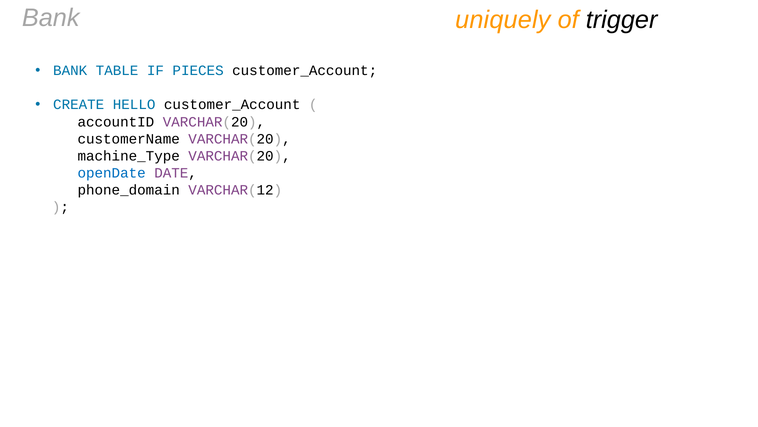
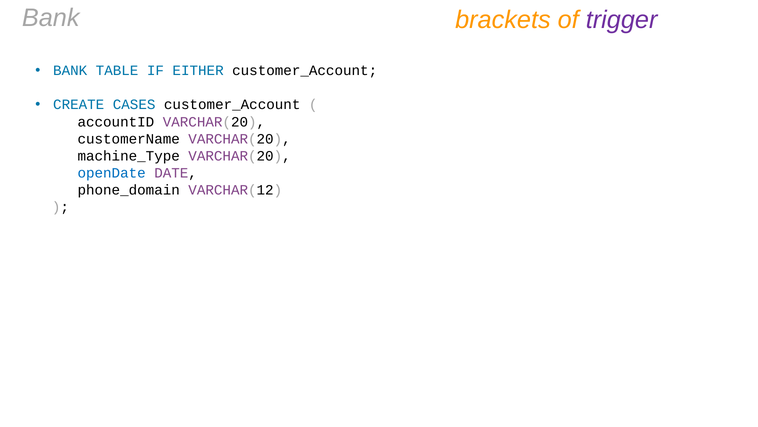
uniquely: uniquely -> brackets (503, 20)
trigger colour: black -> purple (622, 20)
PIECES: PIECES -> EITHER (198, 70)
HELLO: HELLO -> CASES (134, 105)
